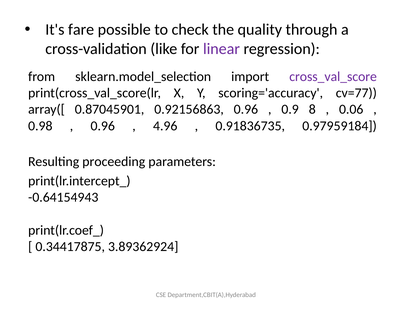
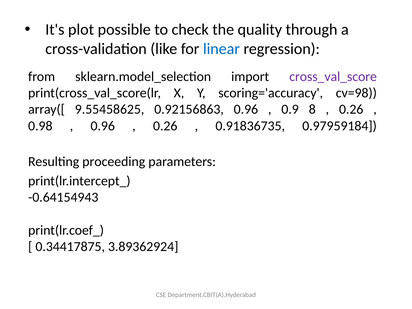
fare: fare -> plot (81, 30)
linear colour: purple -> blue (221, 49)
cv=77: cv=77 -> cv=98 (356, 93)
0.87045901: 0.87045901 -> 9.55458625 (110, 109)
0.06: 0.06 -> 0.26 (351, 109)
4.96: 4.96 -> 0.26 (165, 126)
